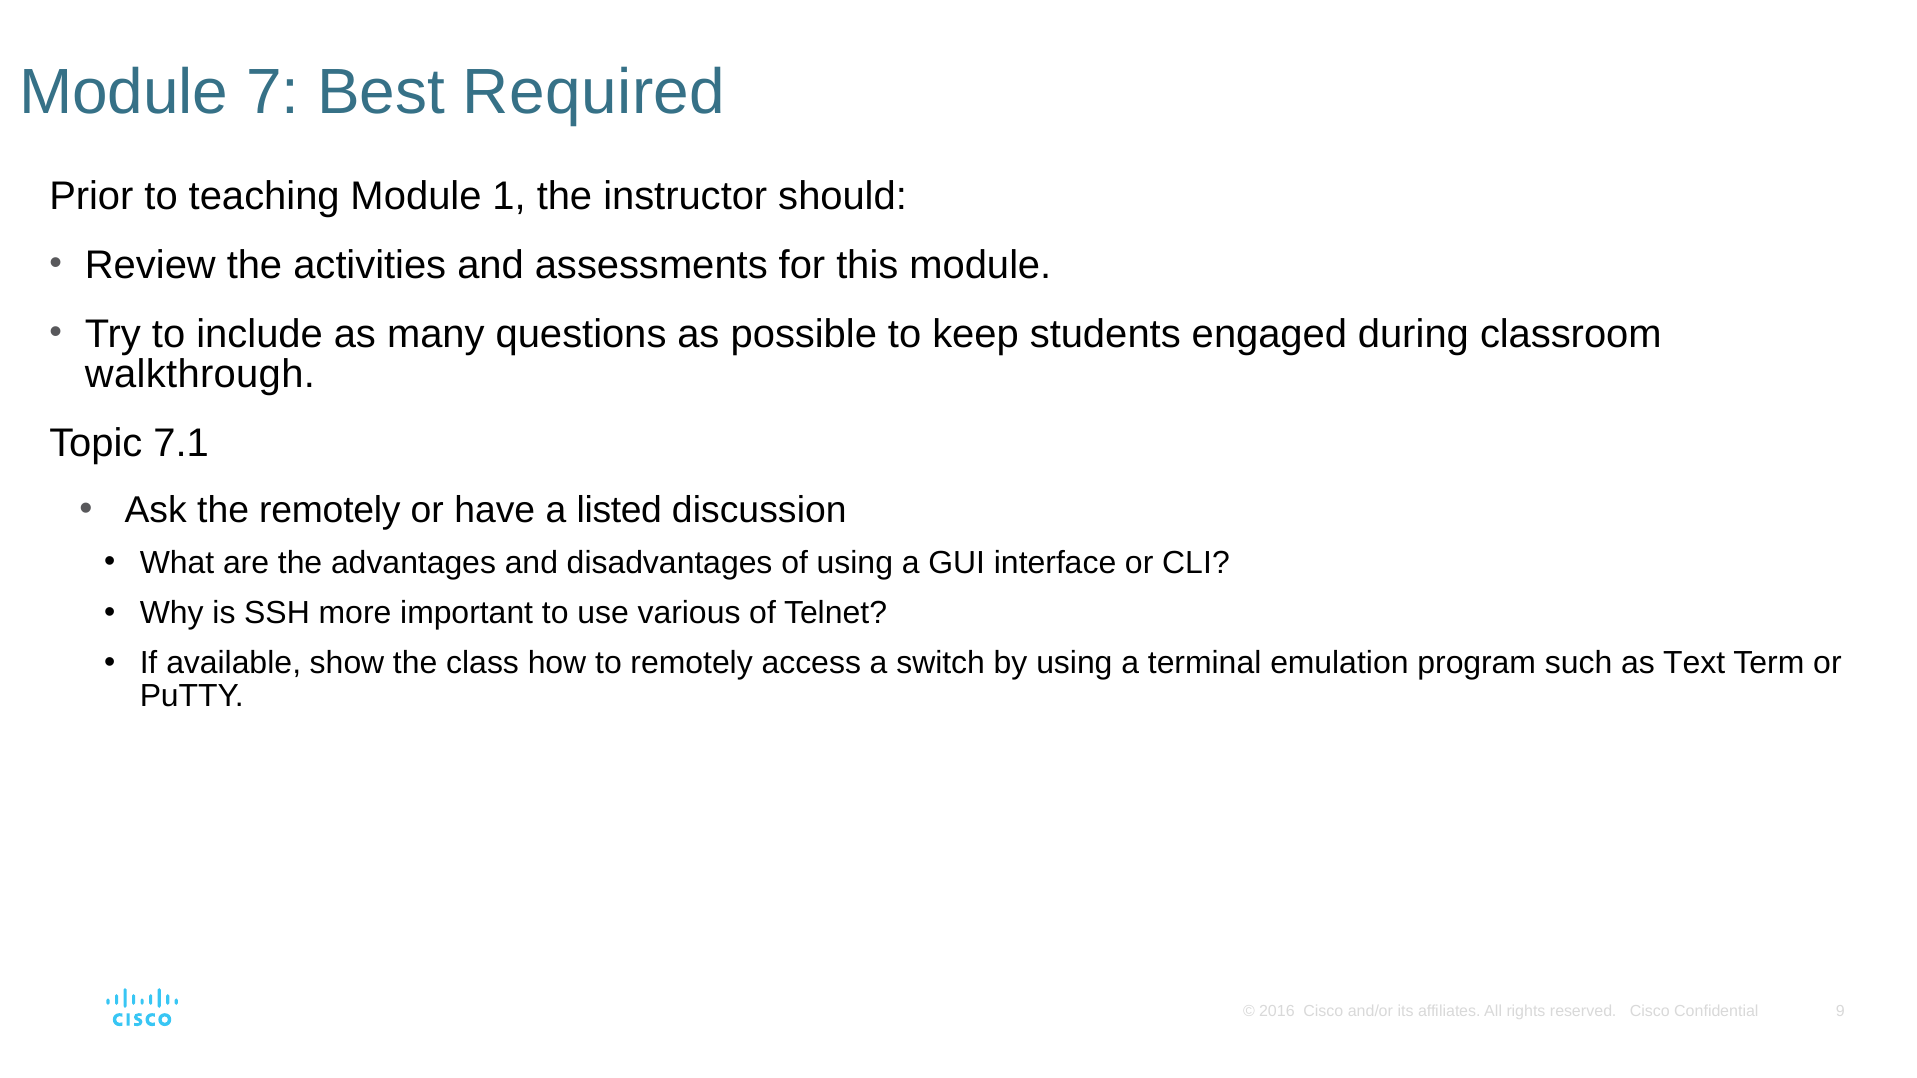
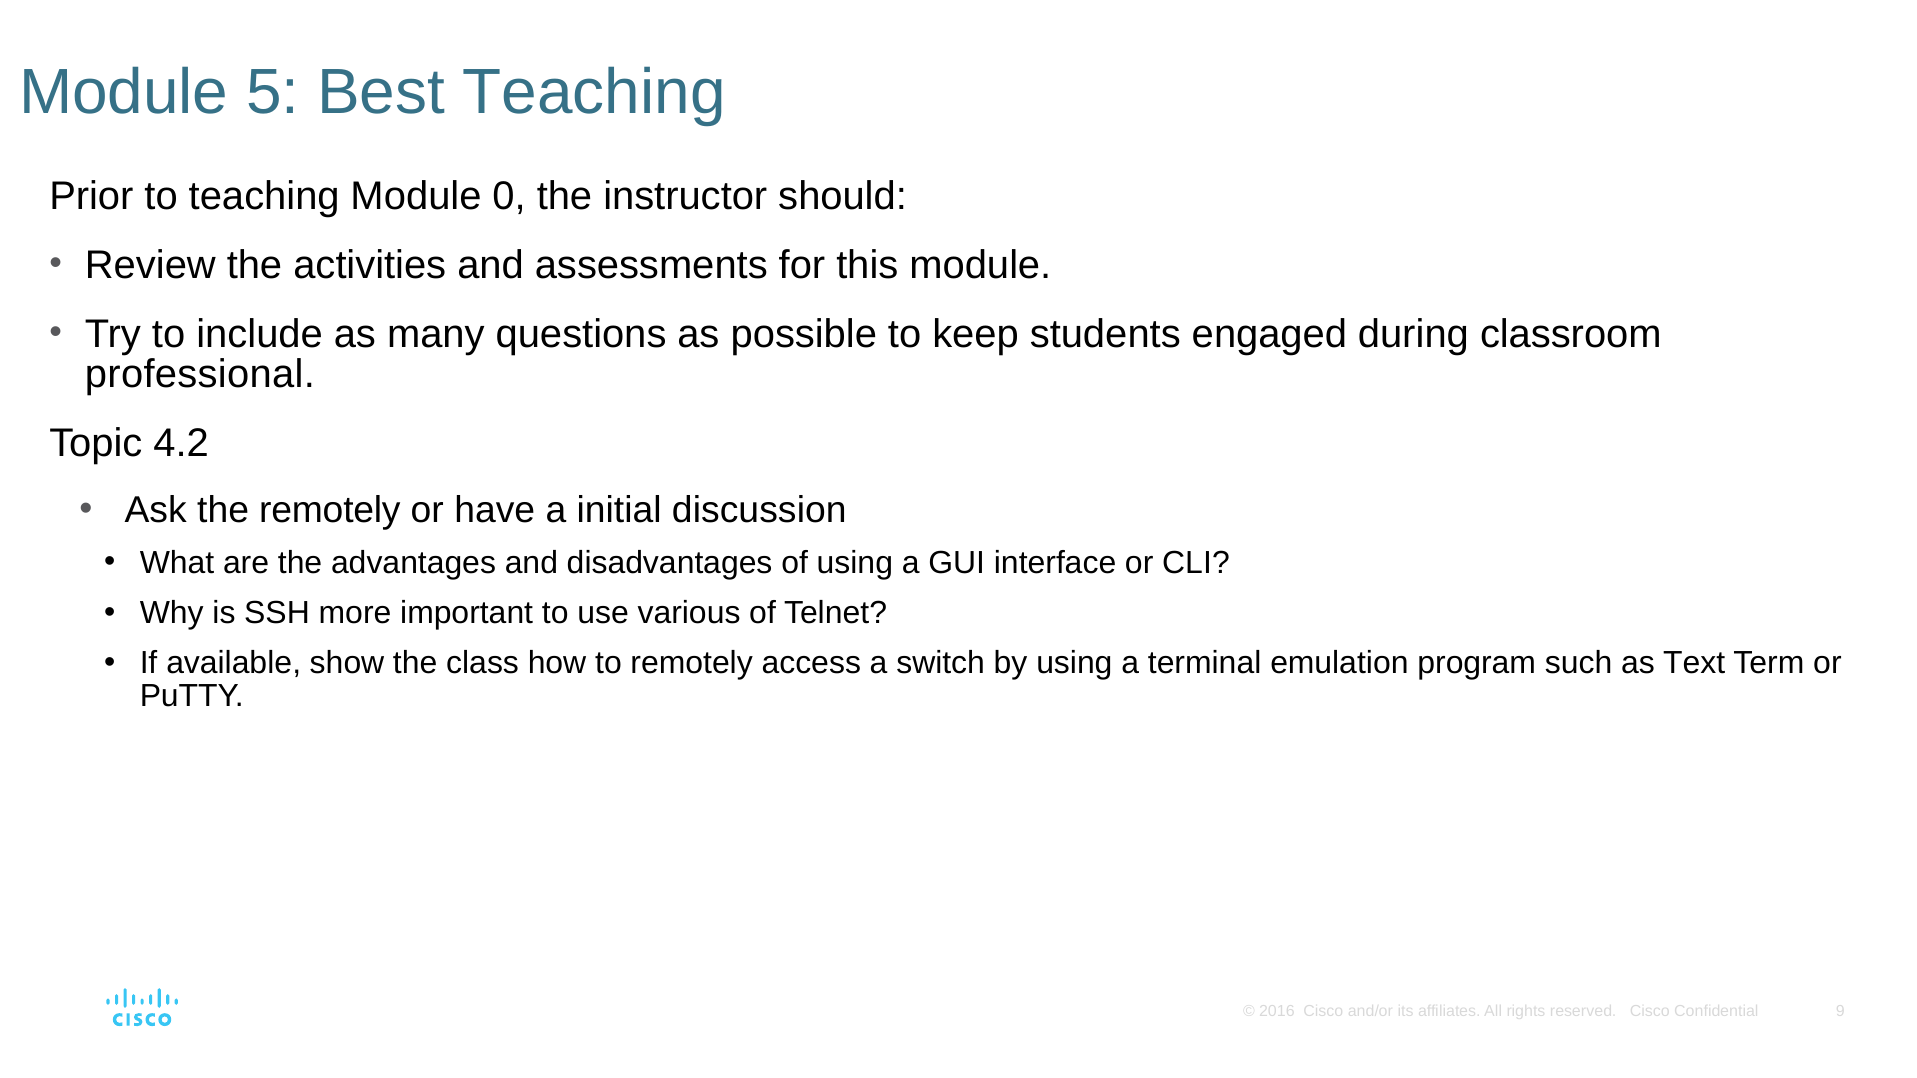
7: 7 -> 5 (273, 92)
Best Required: Required -> Teaching (594, 92)
1: 1 -> 0 (509, 196)
walkthrough: walkthrough -> professional (200, 375)
7.1: 7.1 -> 4.2 (181, 444)
listed: listed -> initial (619, 510)
